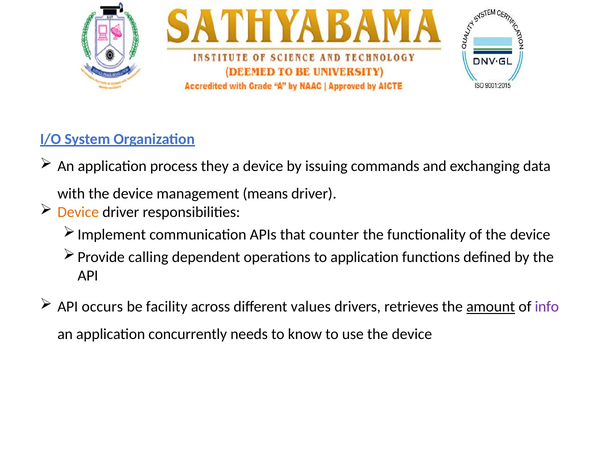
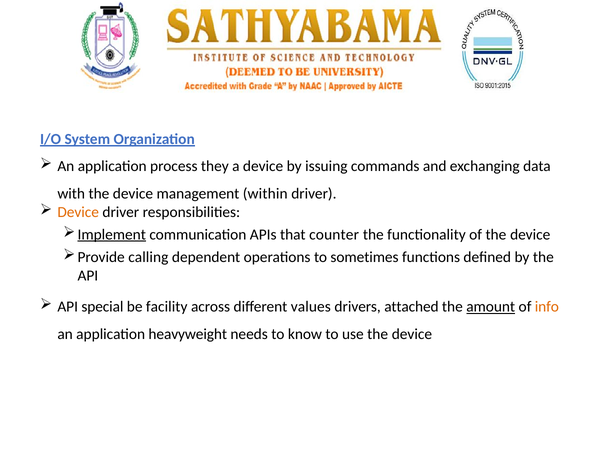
means: means -> within (265, 194)
Implement underline: none -> present (112, 235)
to application: application -> sometimes (365, 257)
occurs: occurs -> special (102, 307)
retrieves: retrieves -> attached (411, 307)
info colour: purple -> orange (547, 307)
concurrently: concurrently -> heavyweight (188, 334)
